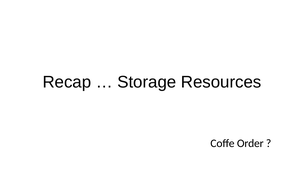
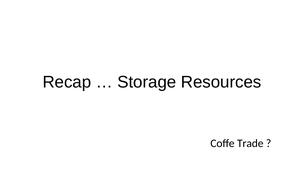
Order: Order -> Trade (250, 143)
